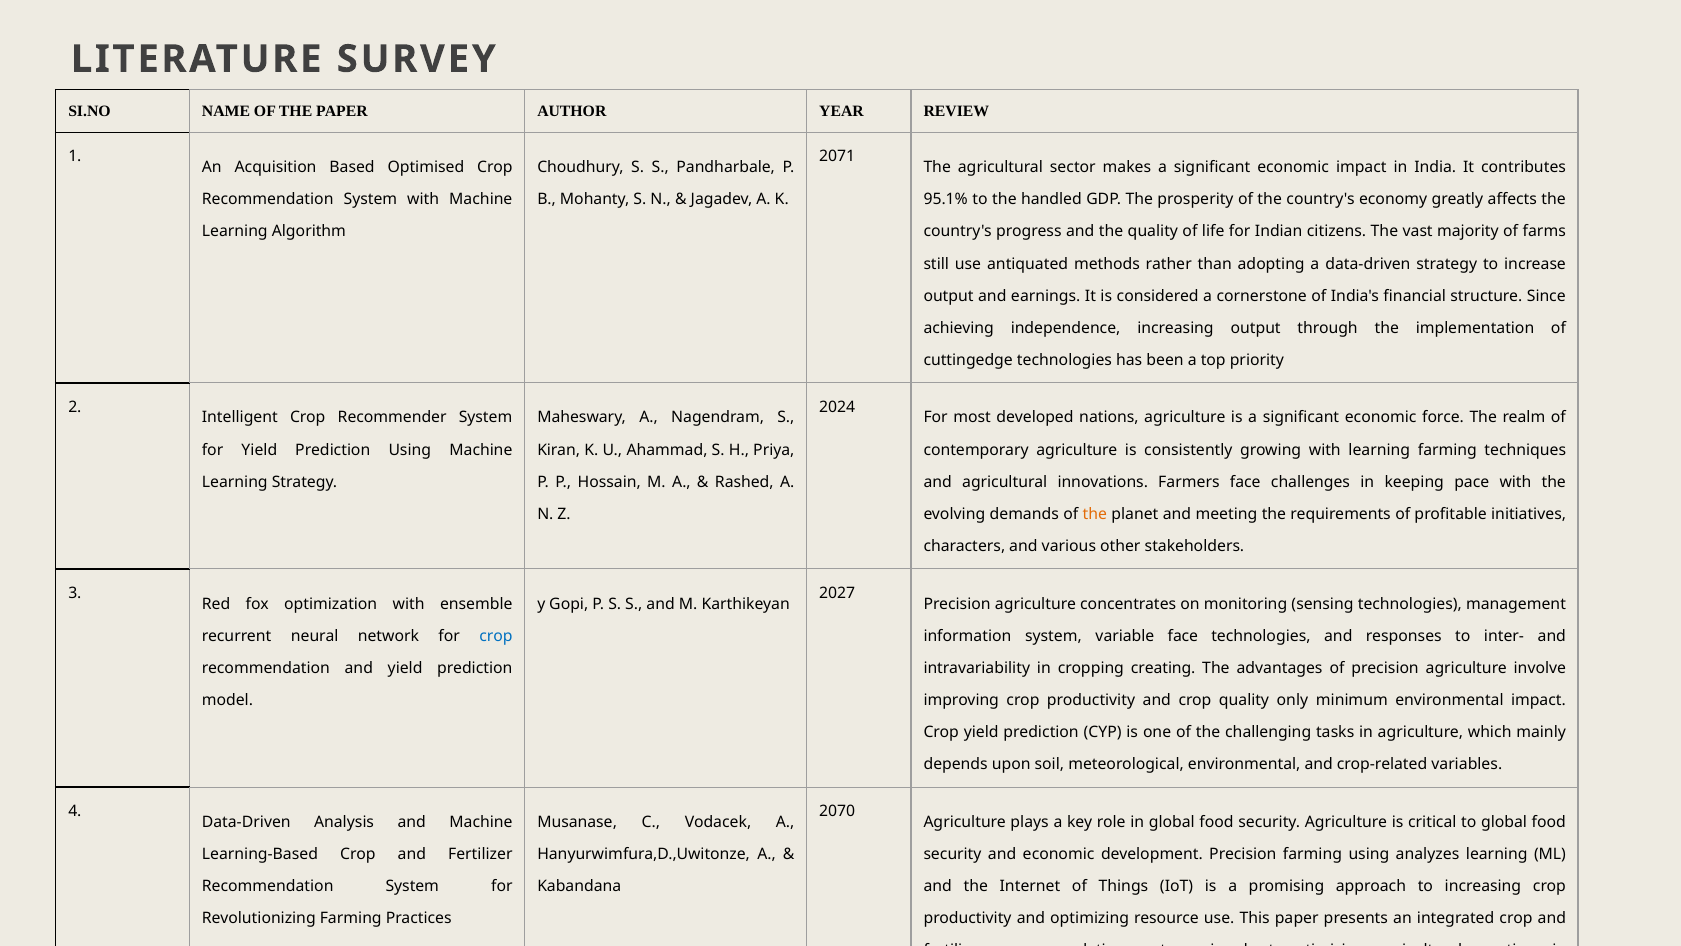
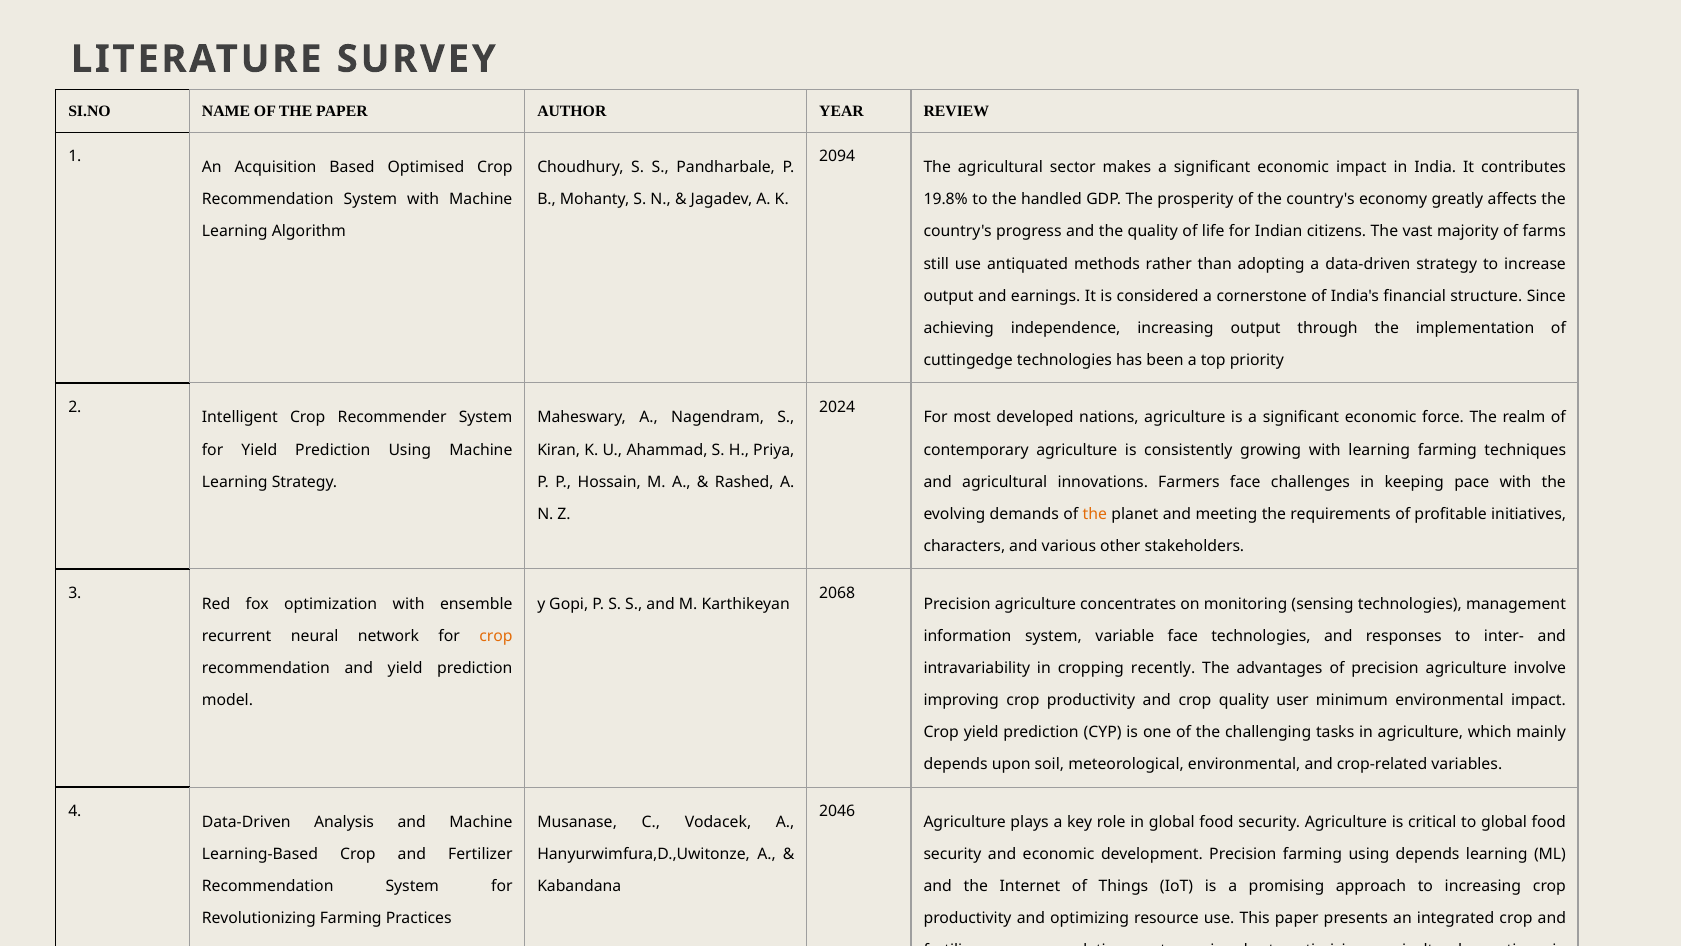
2071: 2071 -> 2094 (837, 157)
95.1%: 95.1% -> 19.8% (946, 199)
2027: 2027 -> 2068 (837, 593)
crop colour: blue -> orange (496, 636)
creating: creating -> recently (1163, 668)
only: only -> user (1293, 700)
2070: 2070 -> 2046 (837, 811)
using analyzes: analyzes -> depends (1428, 854)
